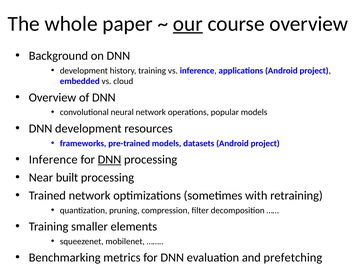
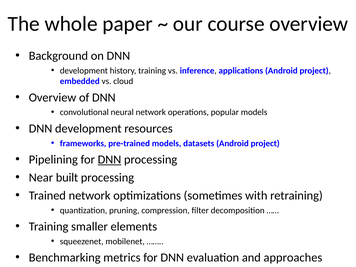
our underline: present -> none (188, 24)
Inference: Inference -> Pipelining (53, 160)
prefetching: prefetching -> approaches (293, 258)
